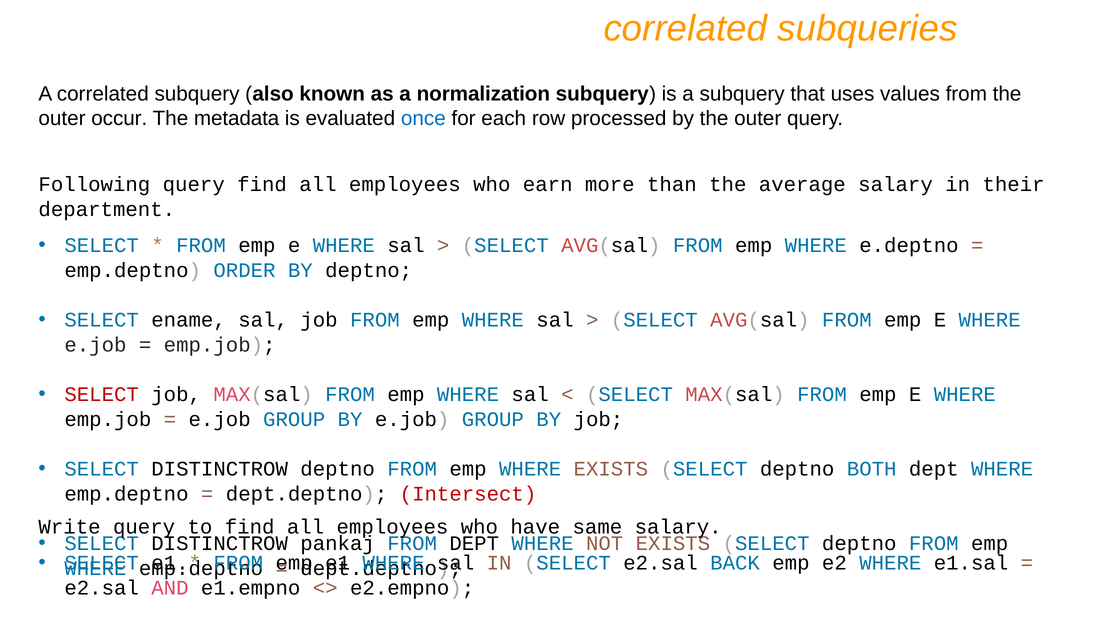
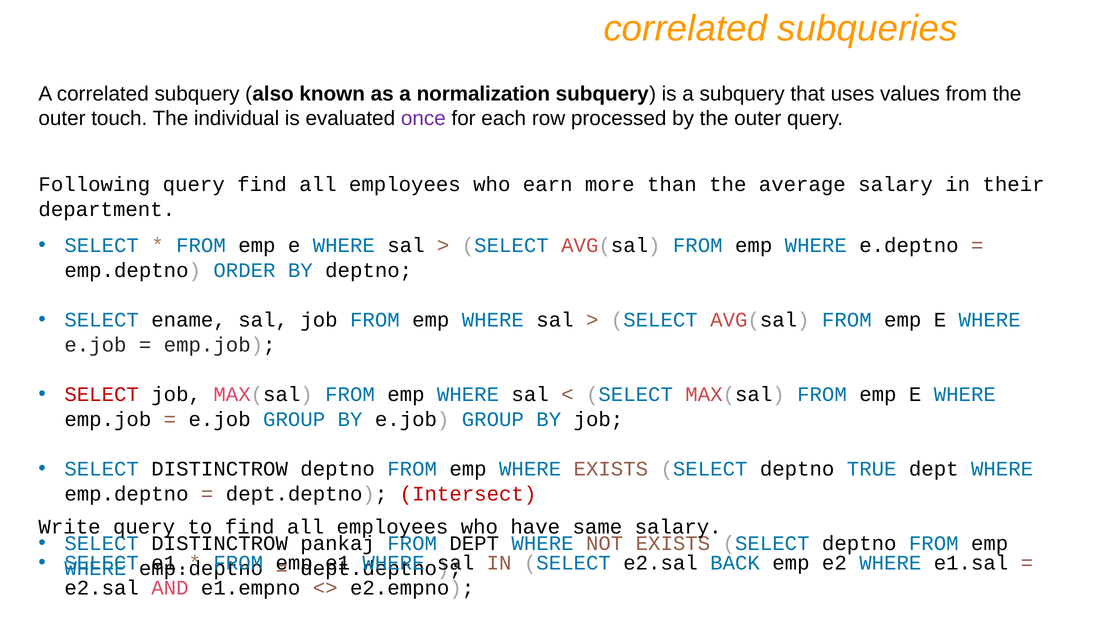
occur: occur -> touch (119, 119)
metadata: metadata -> individual (237, 119)
once colour: blue -> purple (423, 119)
BOTH: BOTH -> TRUE (872, 469)
